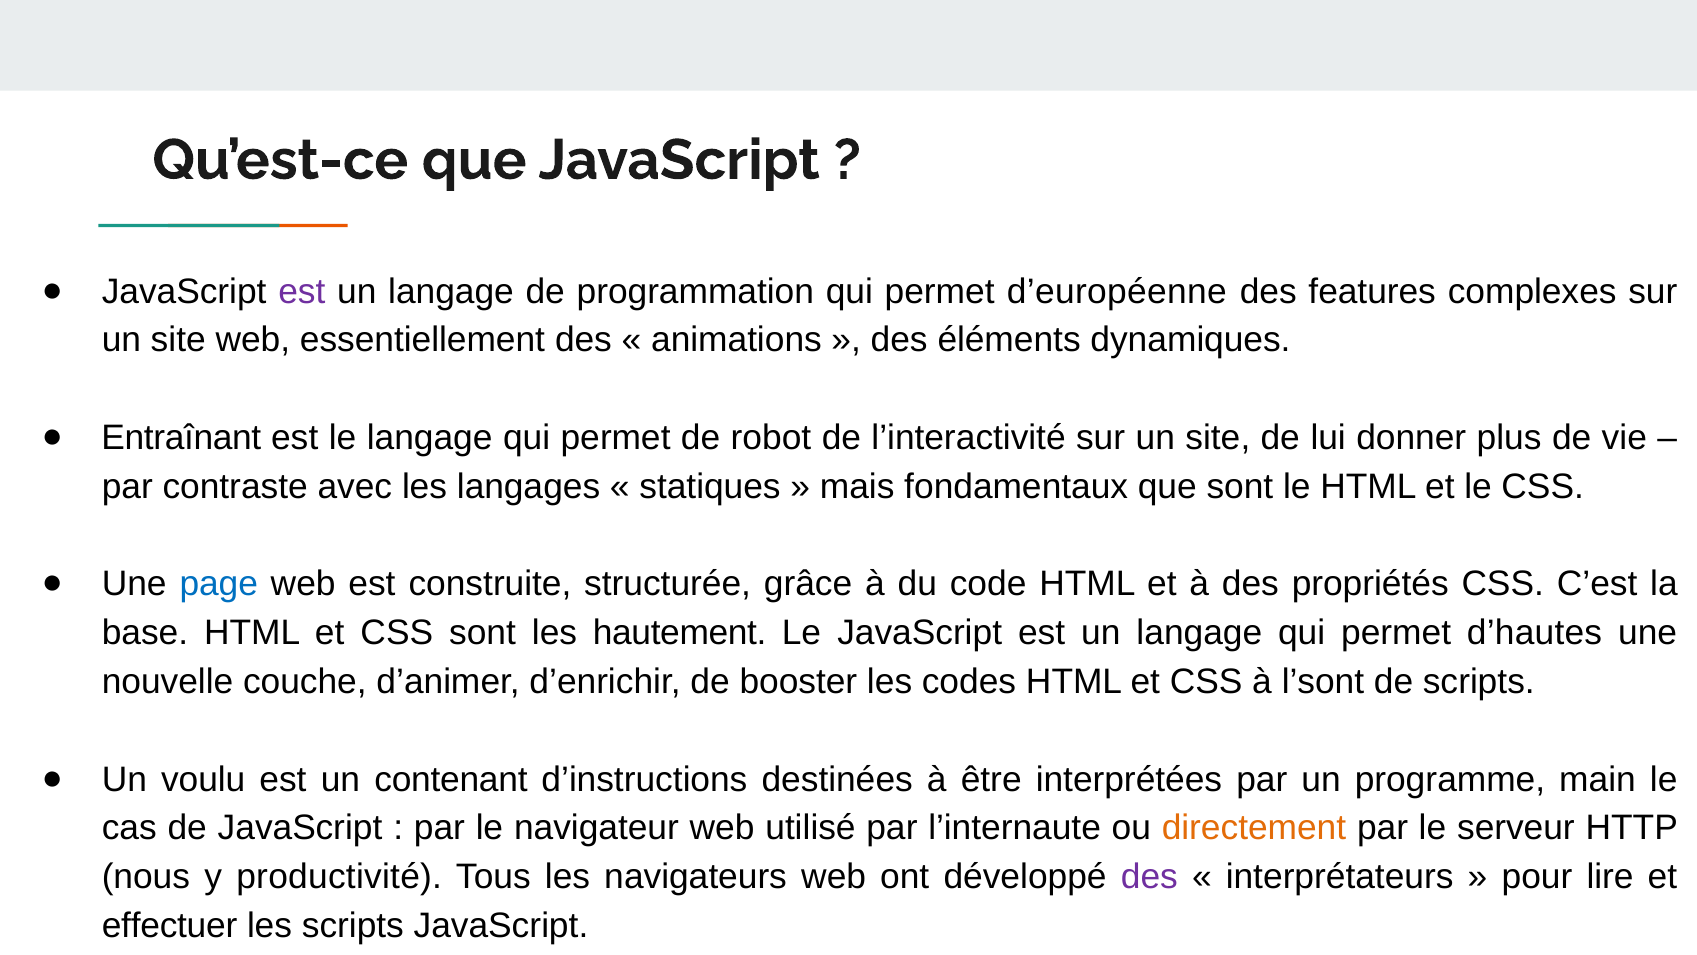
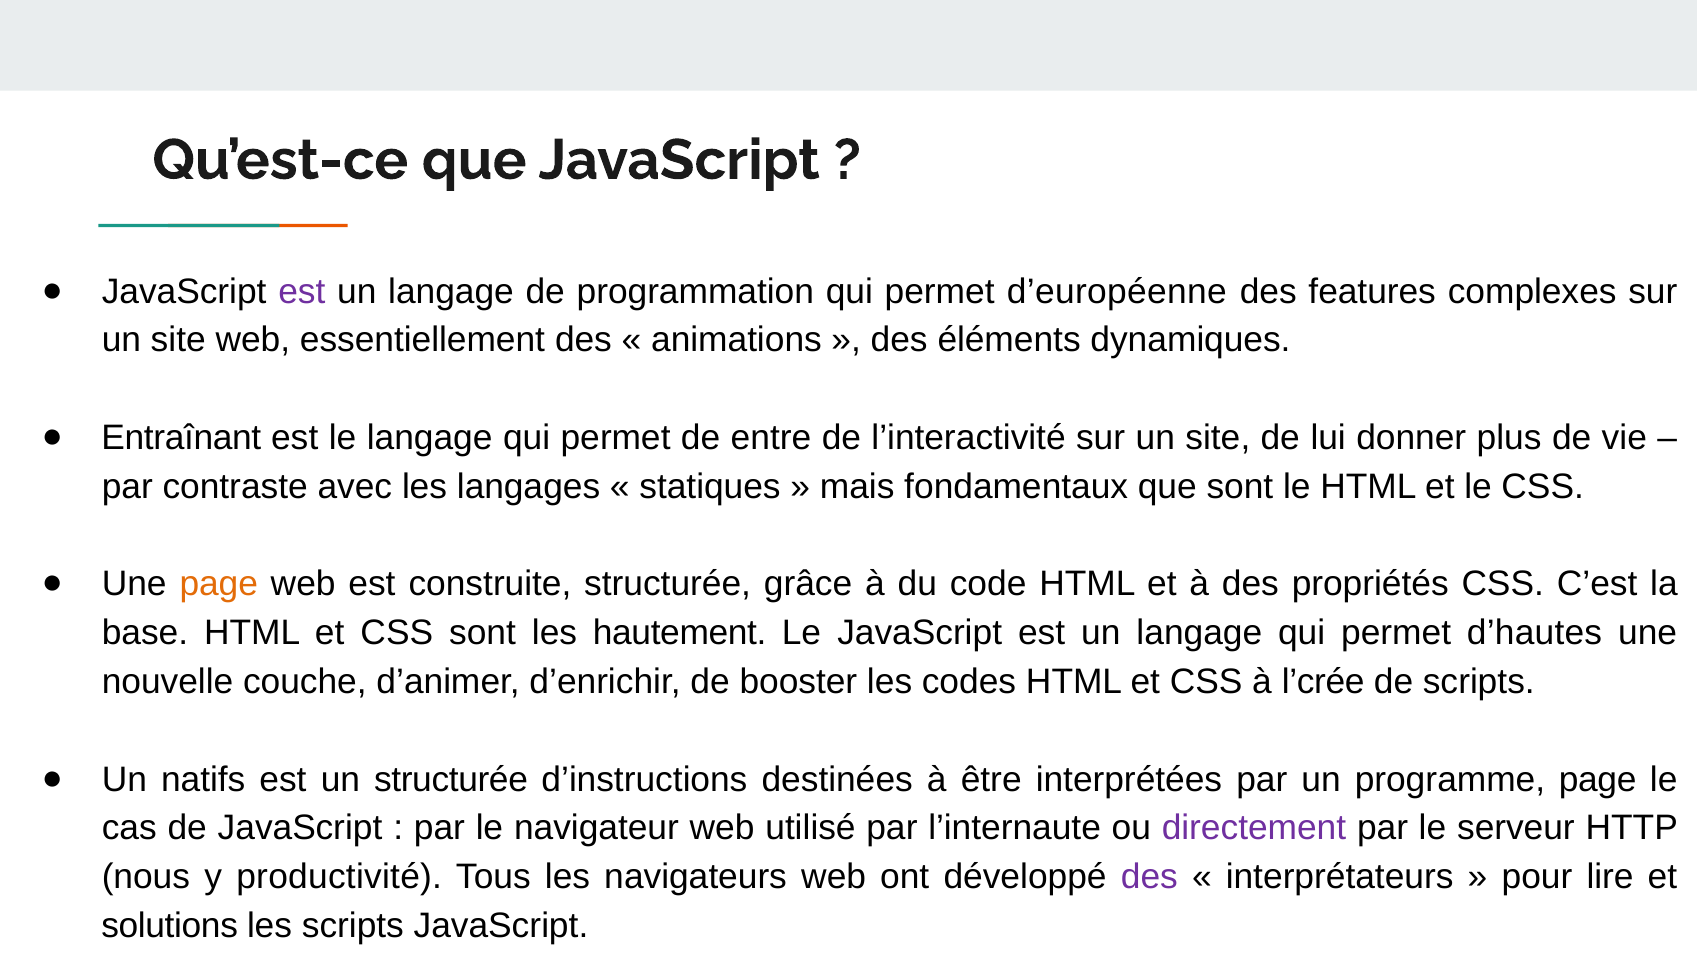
robot: robot -> entre (771, 438)
page colour: blue -> orange (219, 584)
l’sont: l’sont -> l’crée (1323, 682)
voulu: voulu -> natifs (203, 779)
un contenant: contenant -> structurée (451, 779)
programme main: main -> page (1598, 779)
directement colour: orange -> purple (1254, 828)
effectuer: effectuer -> solutions (170, 925)
